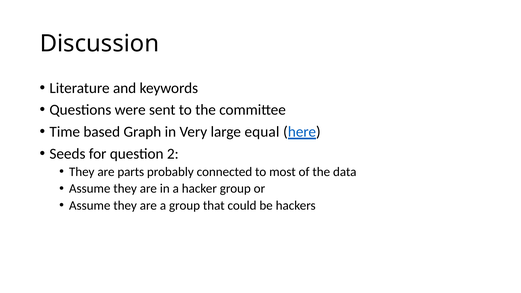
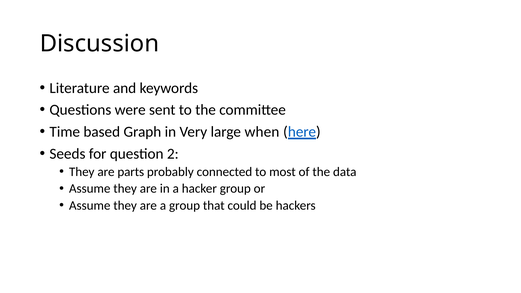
equal: equal -> when (262, 132)
